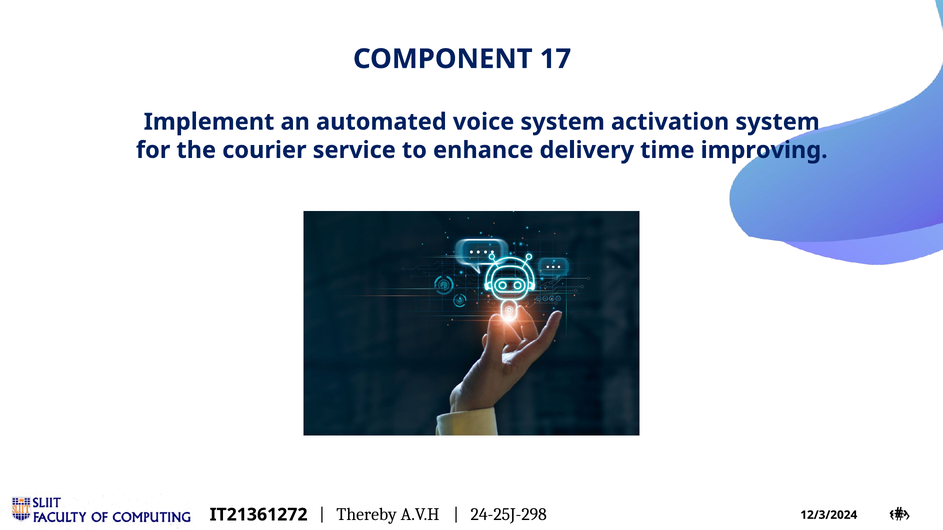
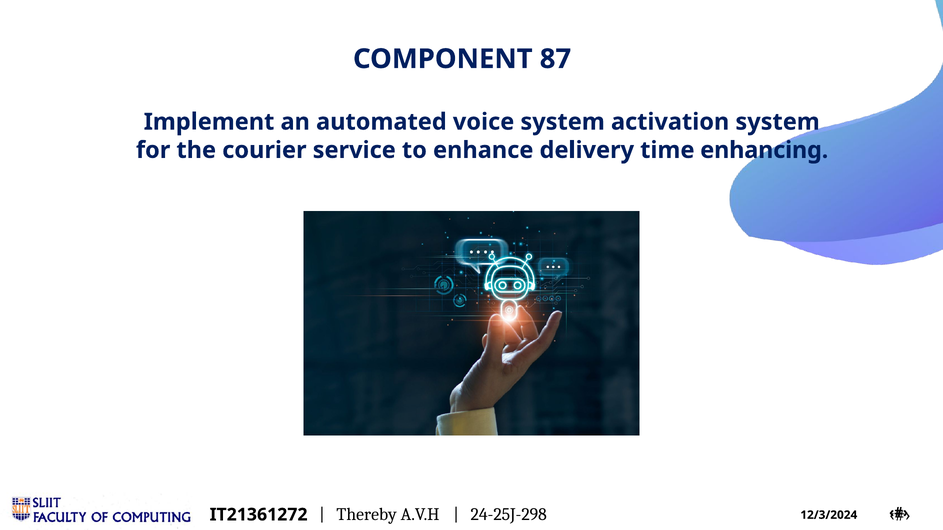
17: 17 -> 87 (555, 59)
improving: improving -> enhancing (764, 150)
